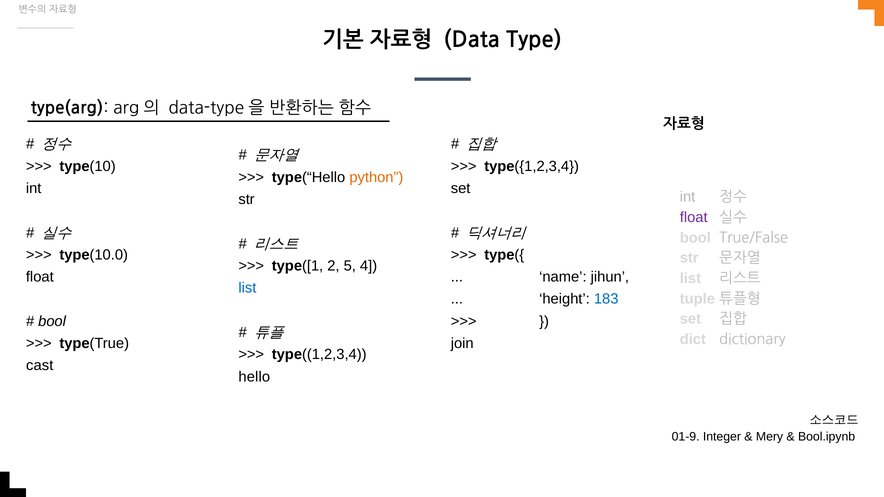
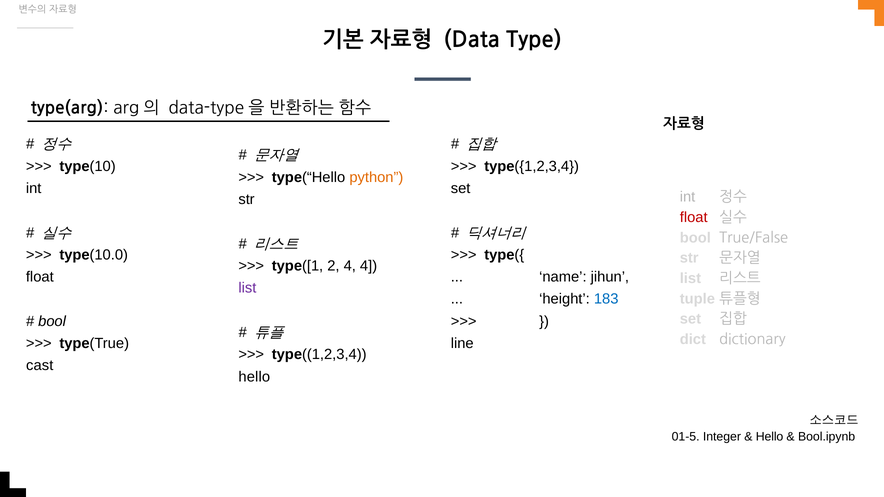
float colour: purple -> red (694, 218)
2 5: 5 -> 4 (350, 266)
list colour: blue -> purple (247, 288)
join: join -> line (462, 344)
01-9: 01-9 -> 01-5 (686, 437)
Mery: Mery -> Hello (770, 437)
